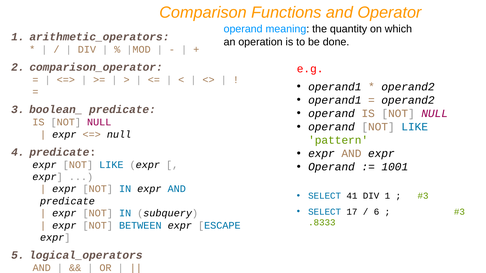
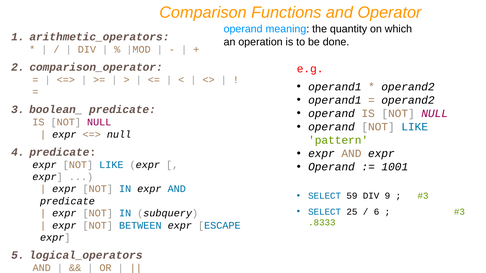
41: 41 -> 59 (352, 196)
DIV 1: 1 -> 9 (387, 196)
17: 17 -> 25 (352, 212)
